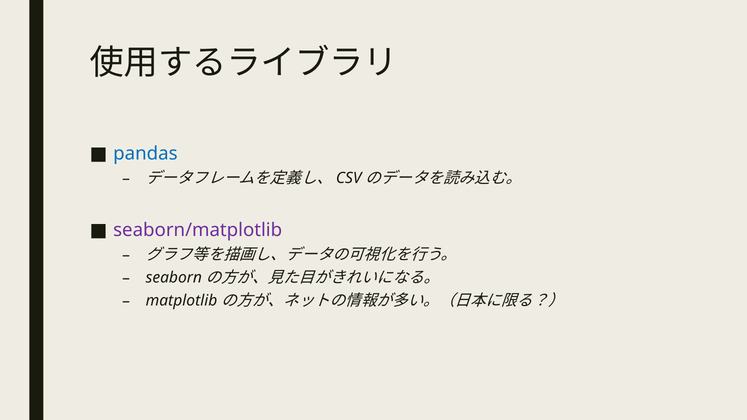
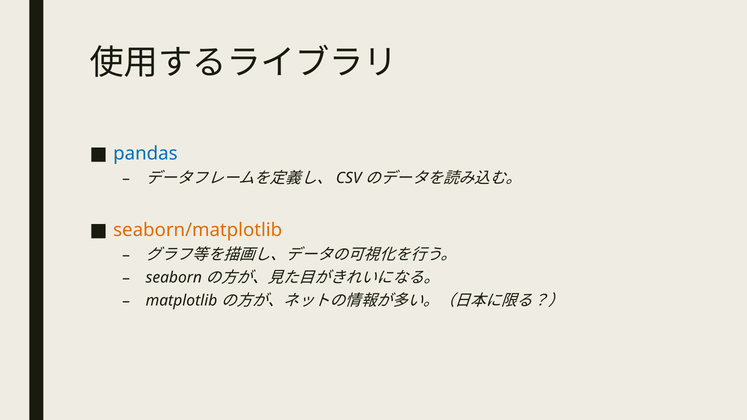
seaborn/matplotlib colour: purple -> orange (198, 230)
